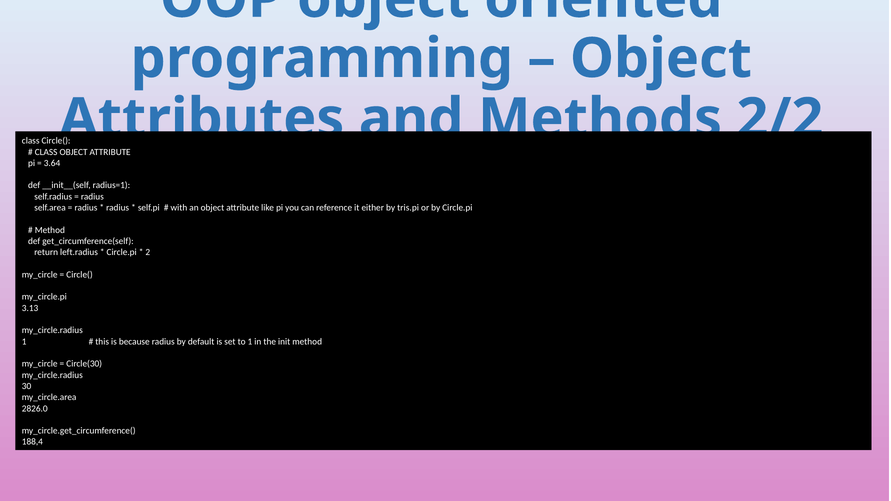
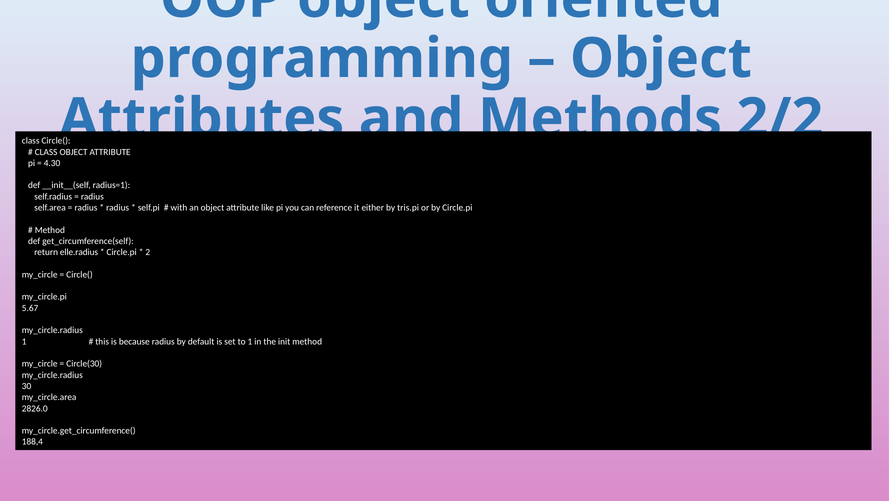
3.64: 3.64 -> 4.30 (52, 163)
left.radius: left.radius -> elle.radius (79, 252)
3.13: 3.13 -> 5.67 (30, 308)
